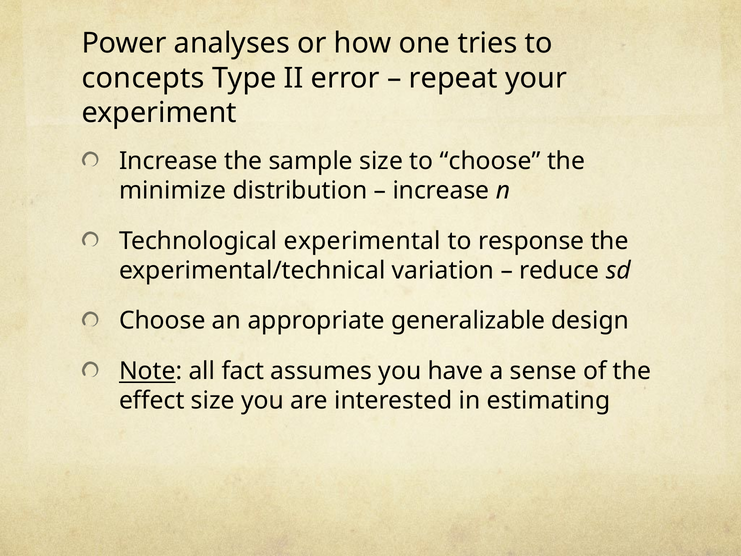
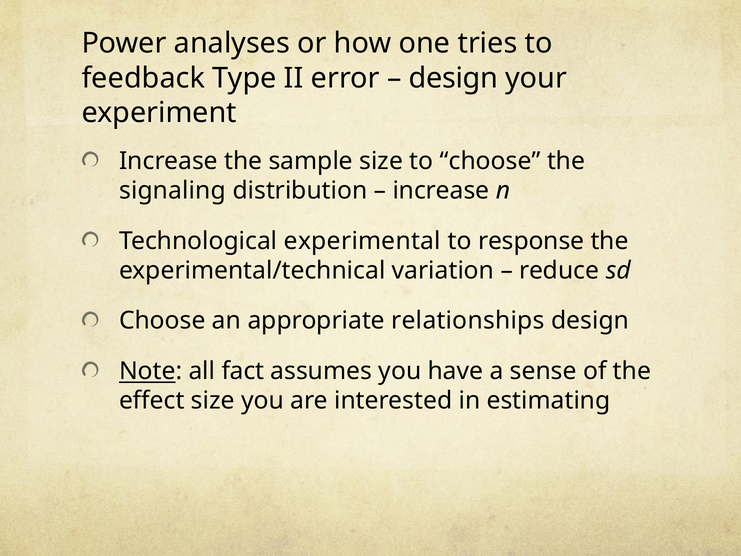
concepts: concepts -> feedback (143, 78)
repeat: repeat -> design (453, 78)
minimize: minimize -> signaling (173, 191)
generalizable: generalizable -> relationships (468, 321)
